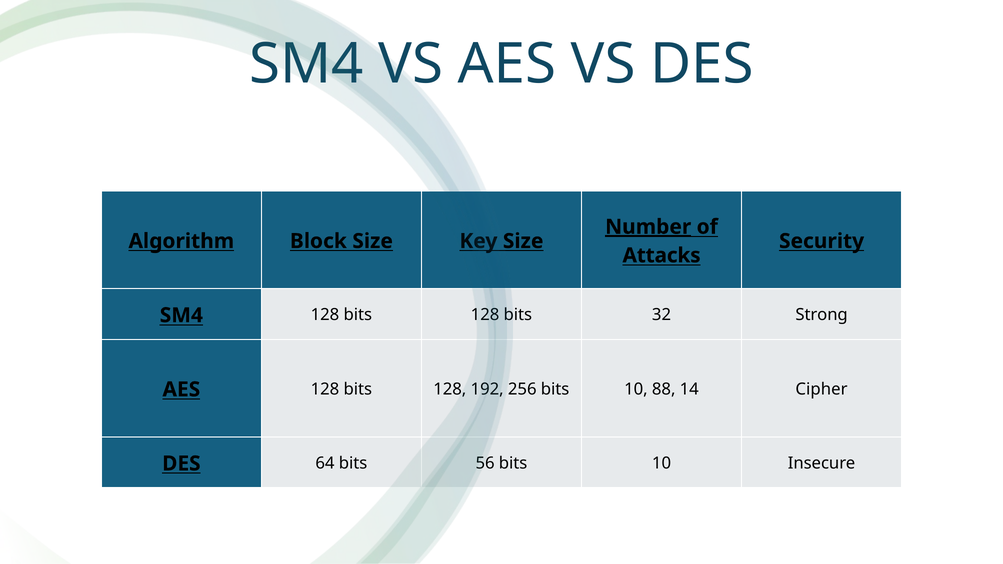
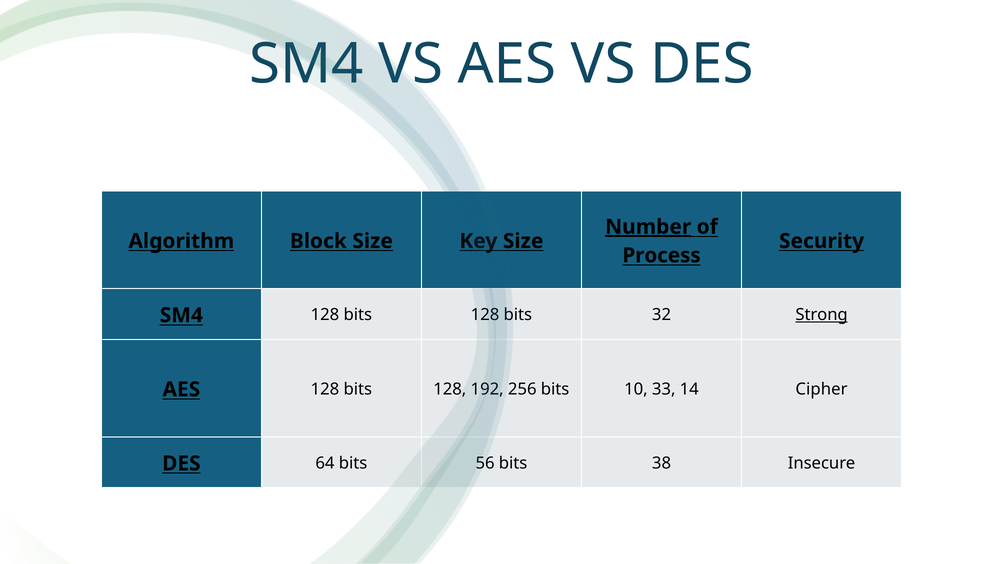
Attacks: Attacks -> Process (662, 256)
Strong underline: none -> present (822, 315)
88: 88 -> 33 (664, 389)
10: 10 -> 38 (662, 463)
